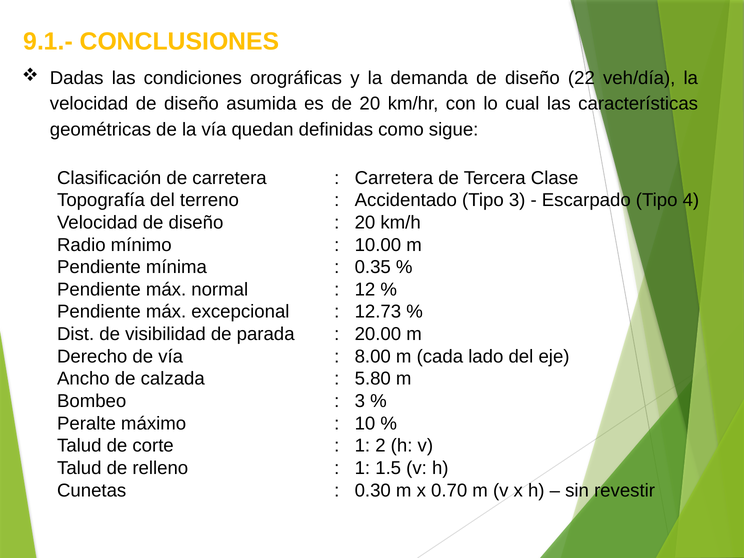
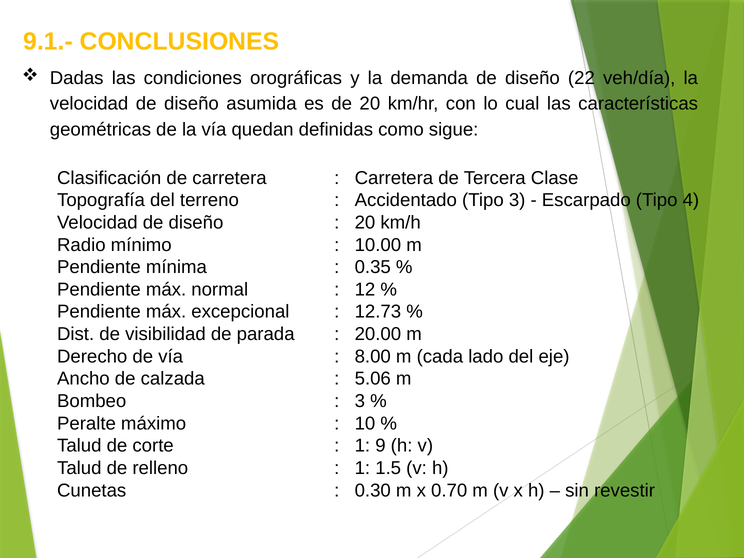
5.80: 5.80 -> 5.06 (373, 379)
2: 2 -> 9 (380, 446)
